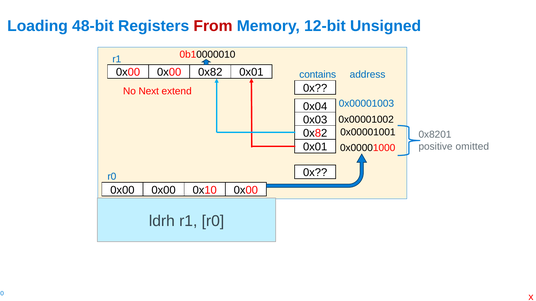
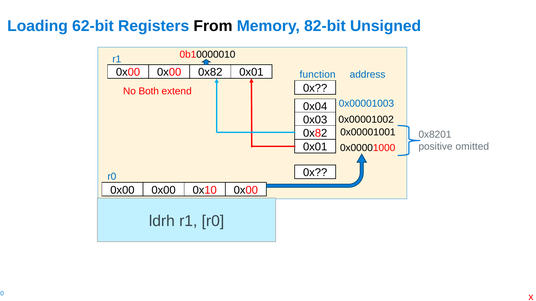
48-bit: 48-bit -> 62-bit (93, 26)
From colour: red -> black (213, 26)
12-bit: 12-bit -> 82-bit (325, 26)
contains: contains -> function (318, 75)
Next: Next -> Both (149, 91)
